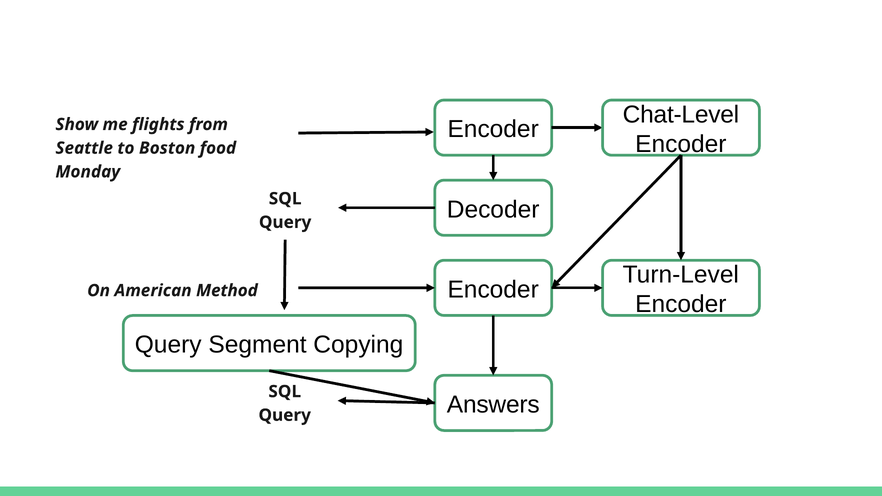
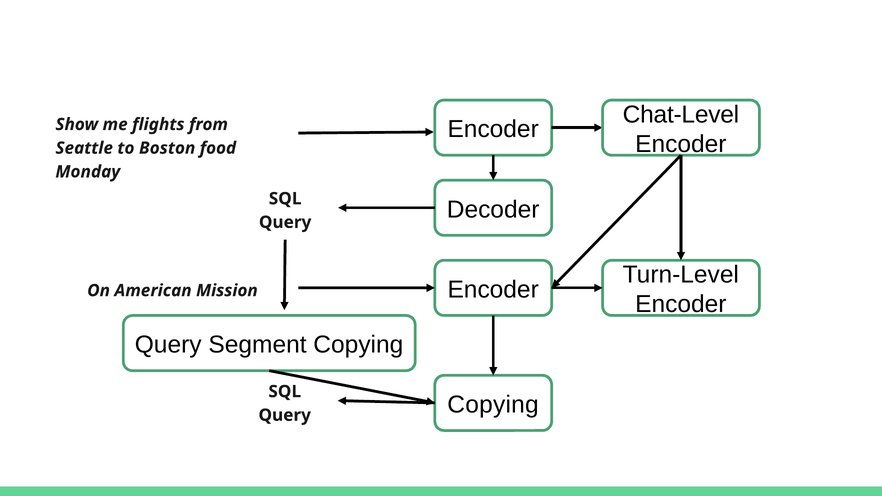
Method: Method -> Mission (227, 291)
Answers: Answers -> Copying (493, 405)
